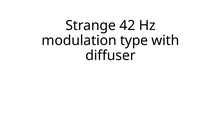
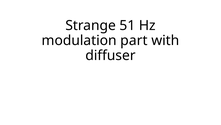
42: 42 -> 51 (127, 25)
type: type -> part (134, 40)
